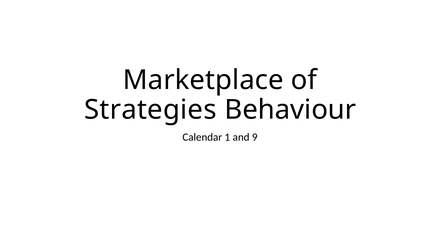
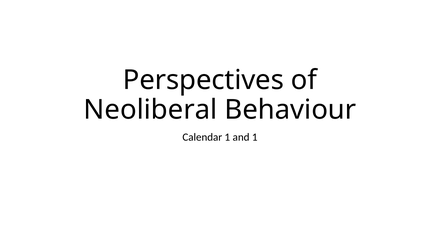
Marketplace: Marketplace -> Perspectives (203, 80)
Strategies: Strategies -> Neoliberal (150, 110)
and 9: 9 -> 1 (255, 138)
